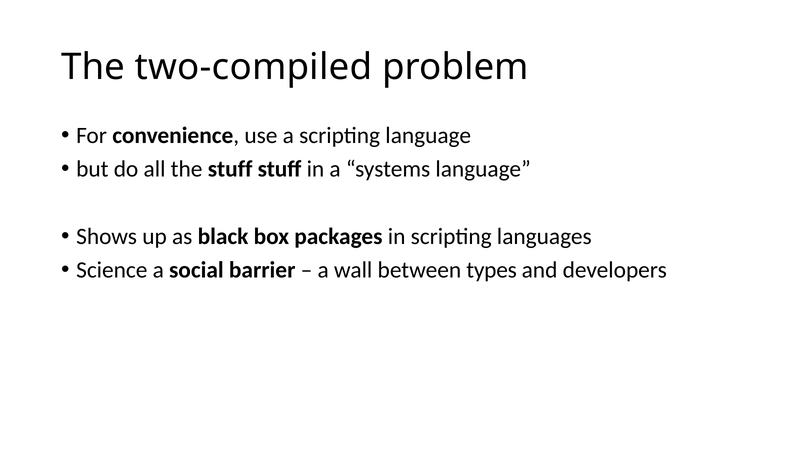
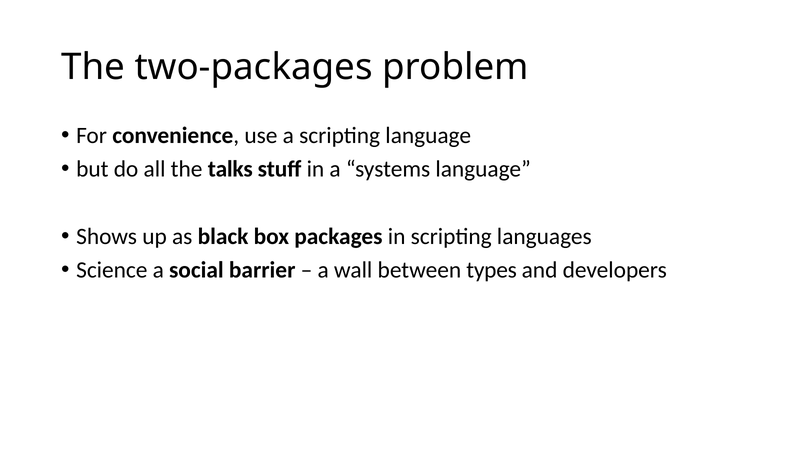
two-compiled: two-compiled -> two-packages (254, 67)
the stuff: stuff -> talks (230, 169)
